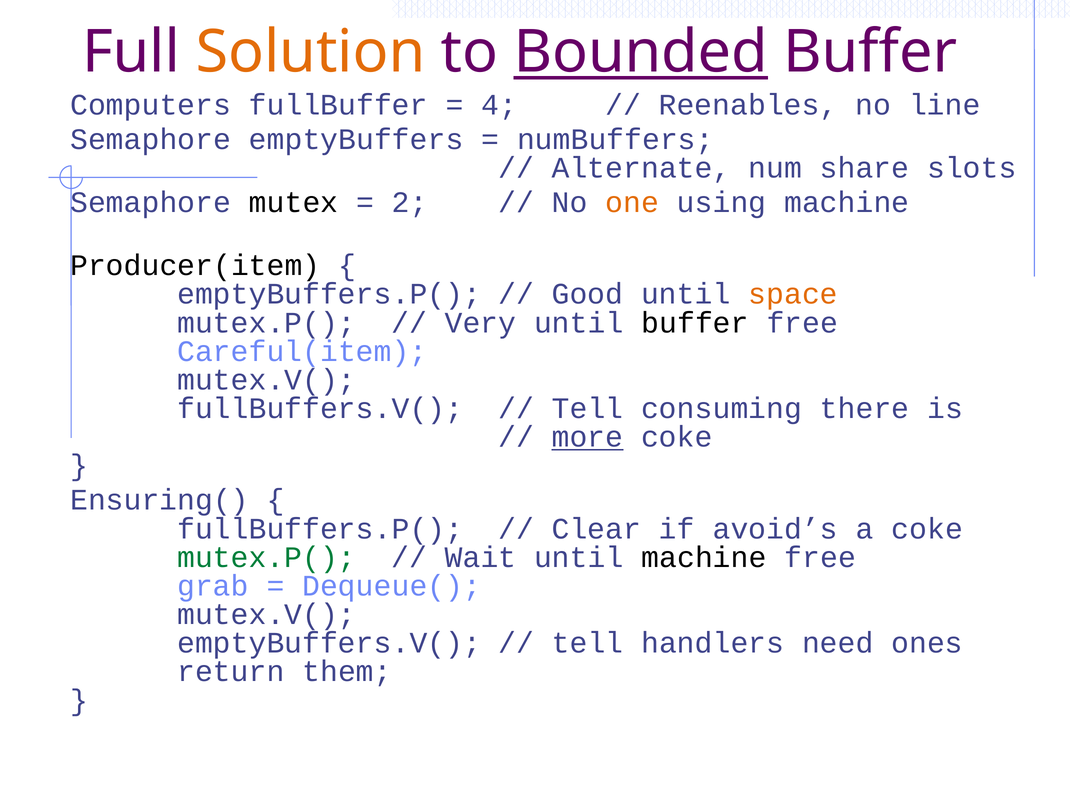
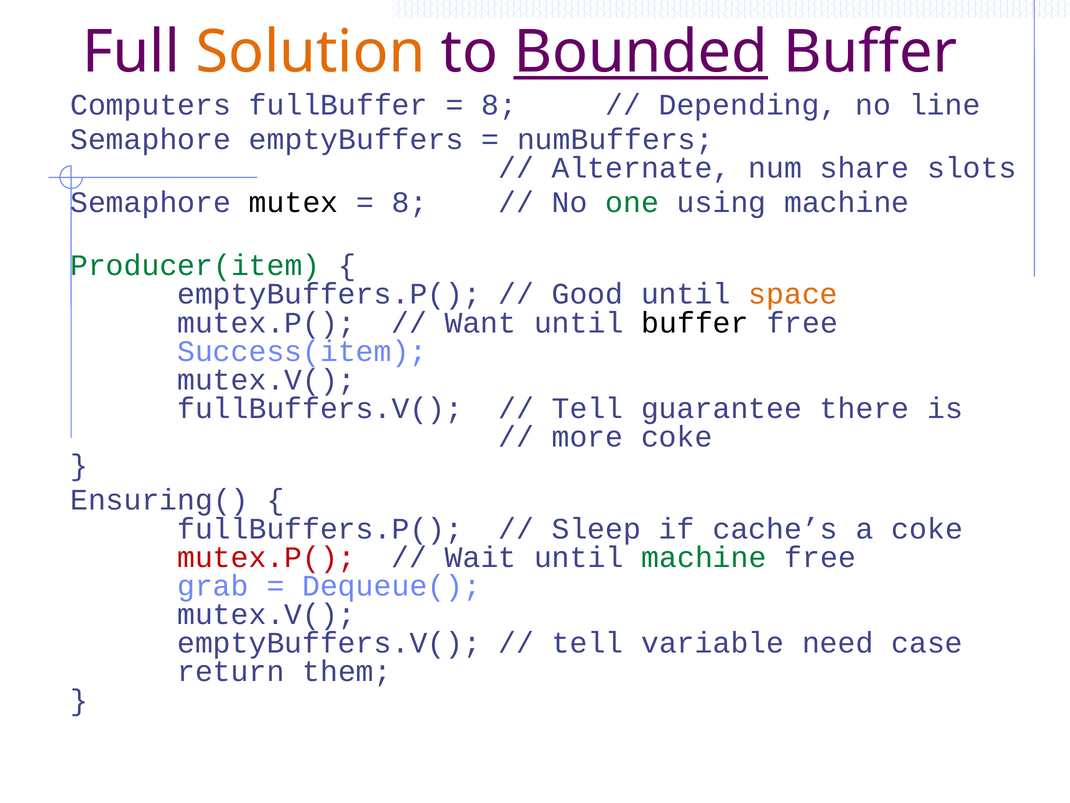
4: 4 -> 8 (499, 105)
Reenables: Reenables -> Depending (748, 105)
2: 2 -> 8 (410, 202)
one colour: orange -> green (632, 202)
Producer(item colour: black -> green (195, 265)
Very: Very -> Want (480, 323)
Careful(item: Careful(item -> Success(item (302, 351)
consuming: consuming -> guarantee (722, 408)
more underline: present -> none (587, 437)
Clear: Clear -> Sleep (596, 528)
avoid’s: avoid’s -> cache’s (775, 528)
mutex.P( colour: green -> red (266, 557)
machine colour: black -> green (704, 557)
handlers: handlers -> variable (713, 643)
ones: ones -> case (927, 643)
